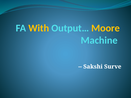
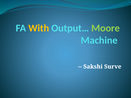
Moore colour: yellow -> light green (106, 28)
